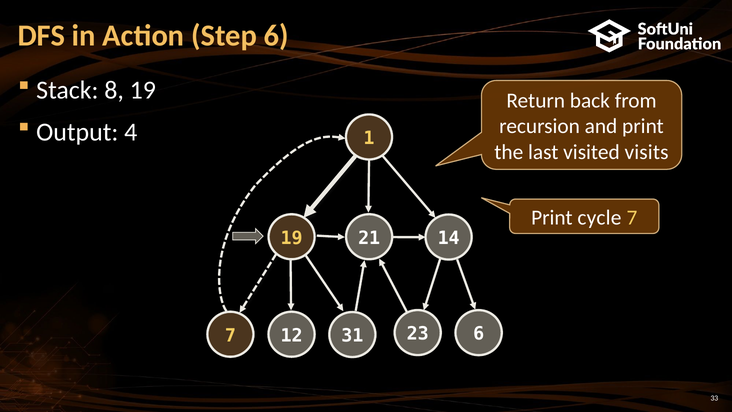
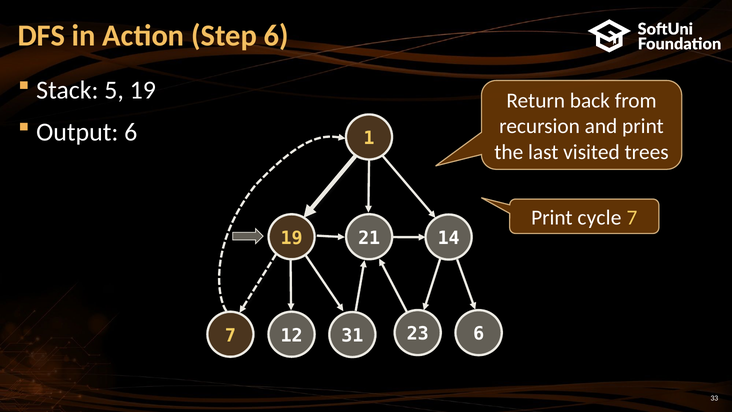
8: 8 -> 5 (114, 90)
Output 4: 4 -> 6 (131, 132)
visits: visits -> trees (647, 152)
